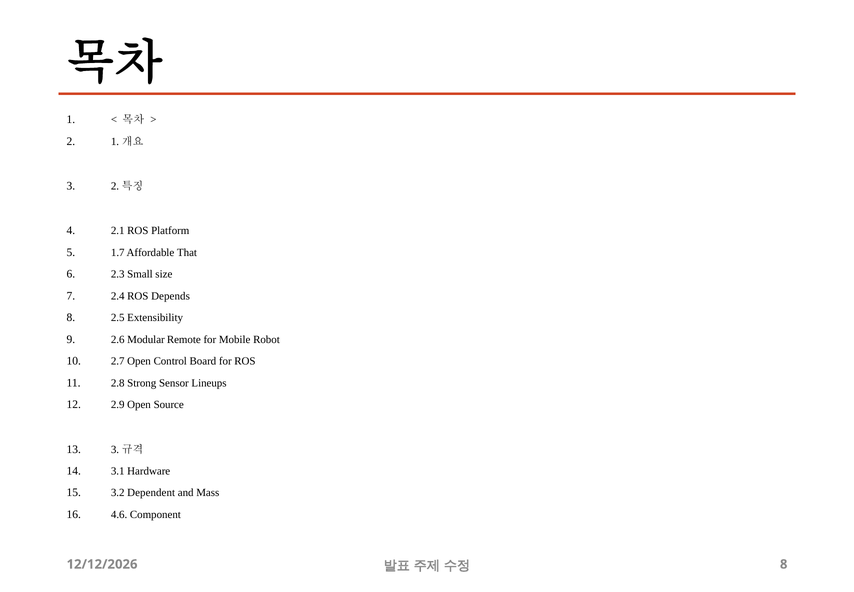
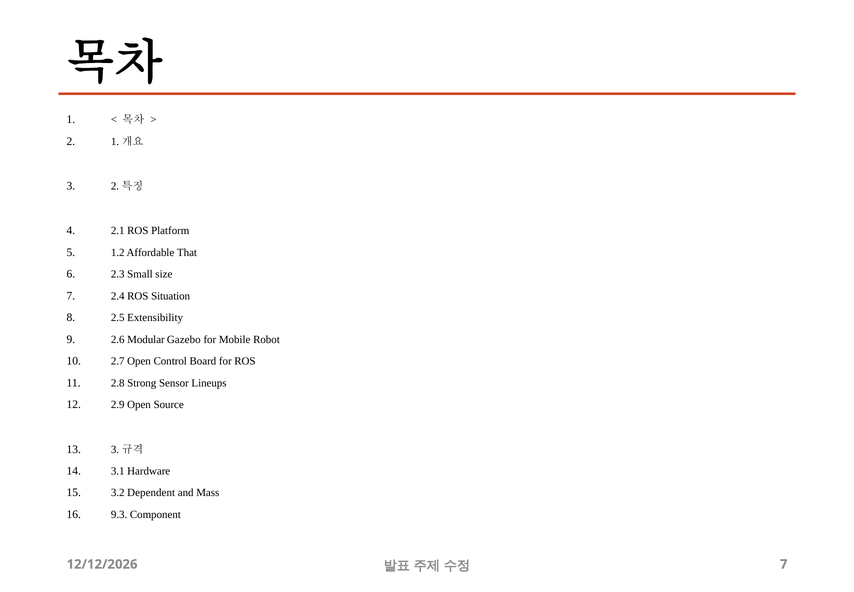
1.7: 1.7 -> 1.2 (118, 252)
Depends: Depends -> Situation (171, 296)
Remote: Remote -> Gazebo (184, 339)
4.6: 4.6 -> 9.3 (119, 514)
8: 8 -> 7 (784, 564)
